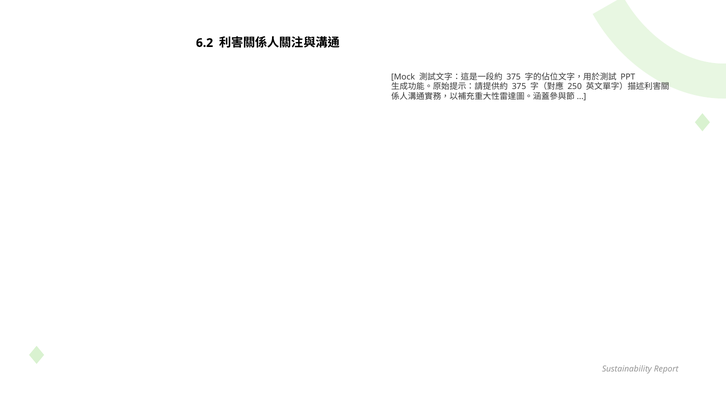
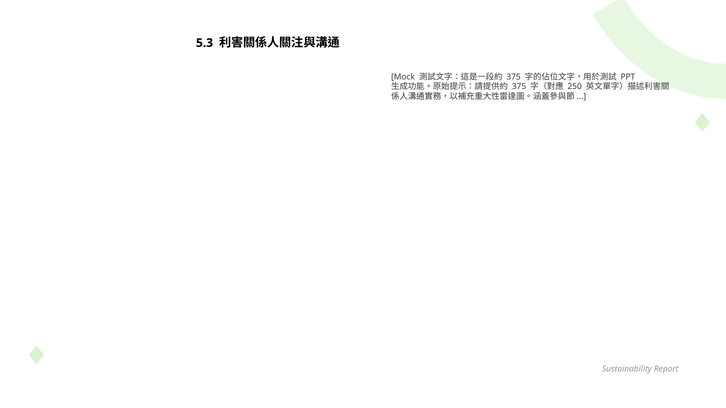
6.2: 6.2 -> 5.3 (205, 43)
